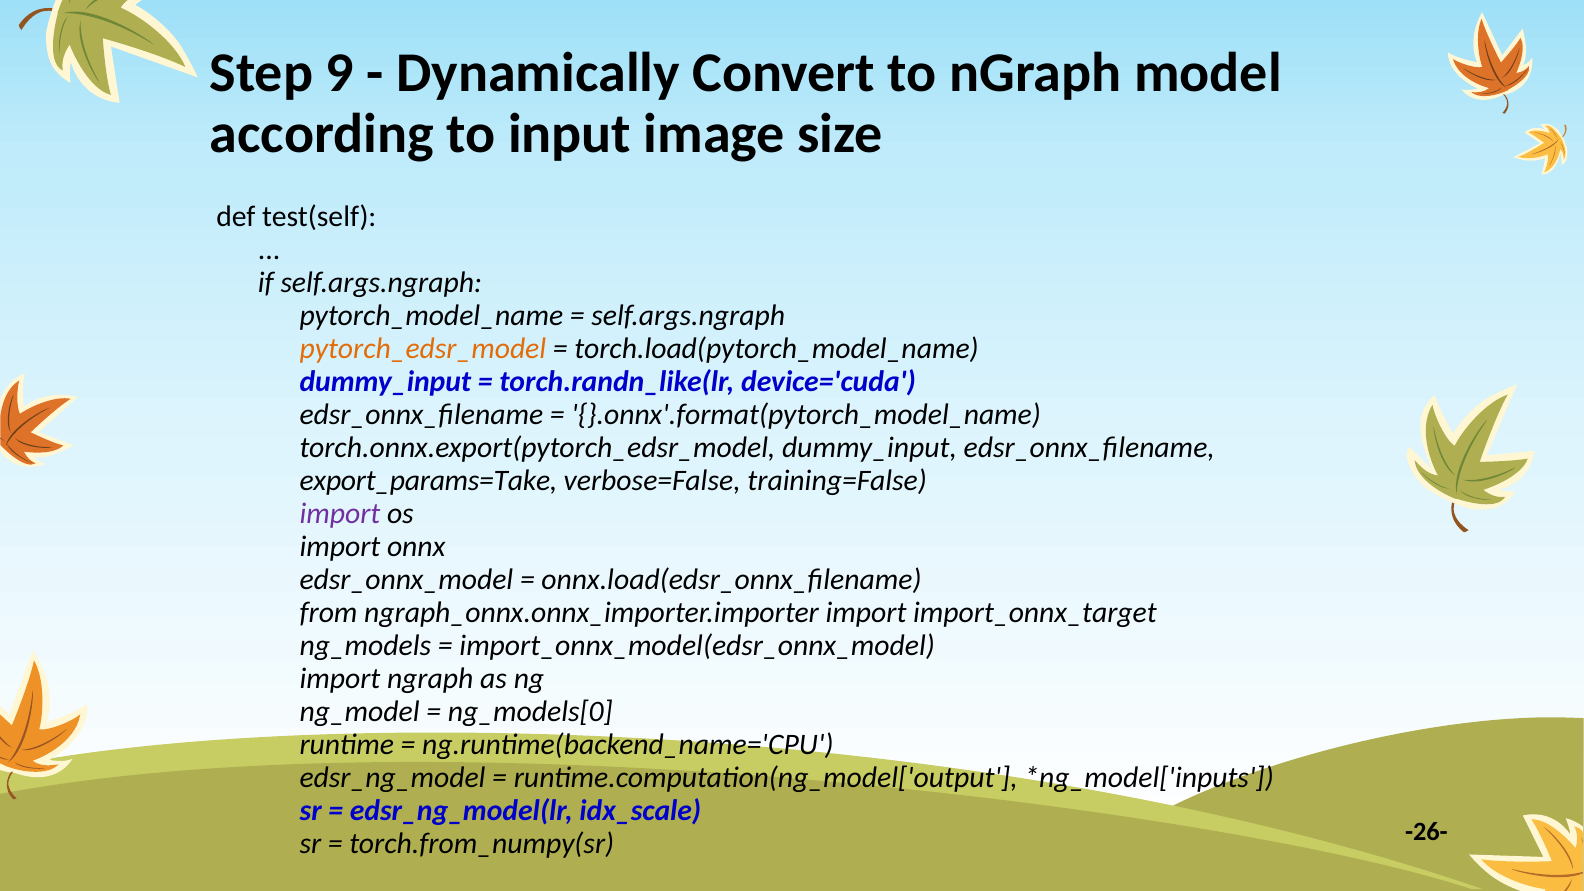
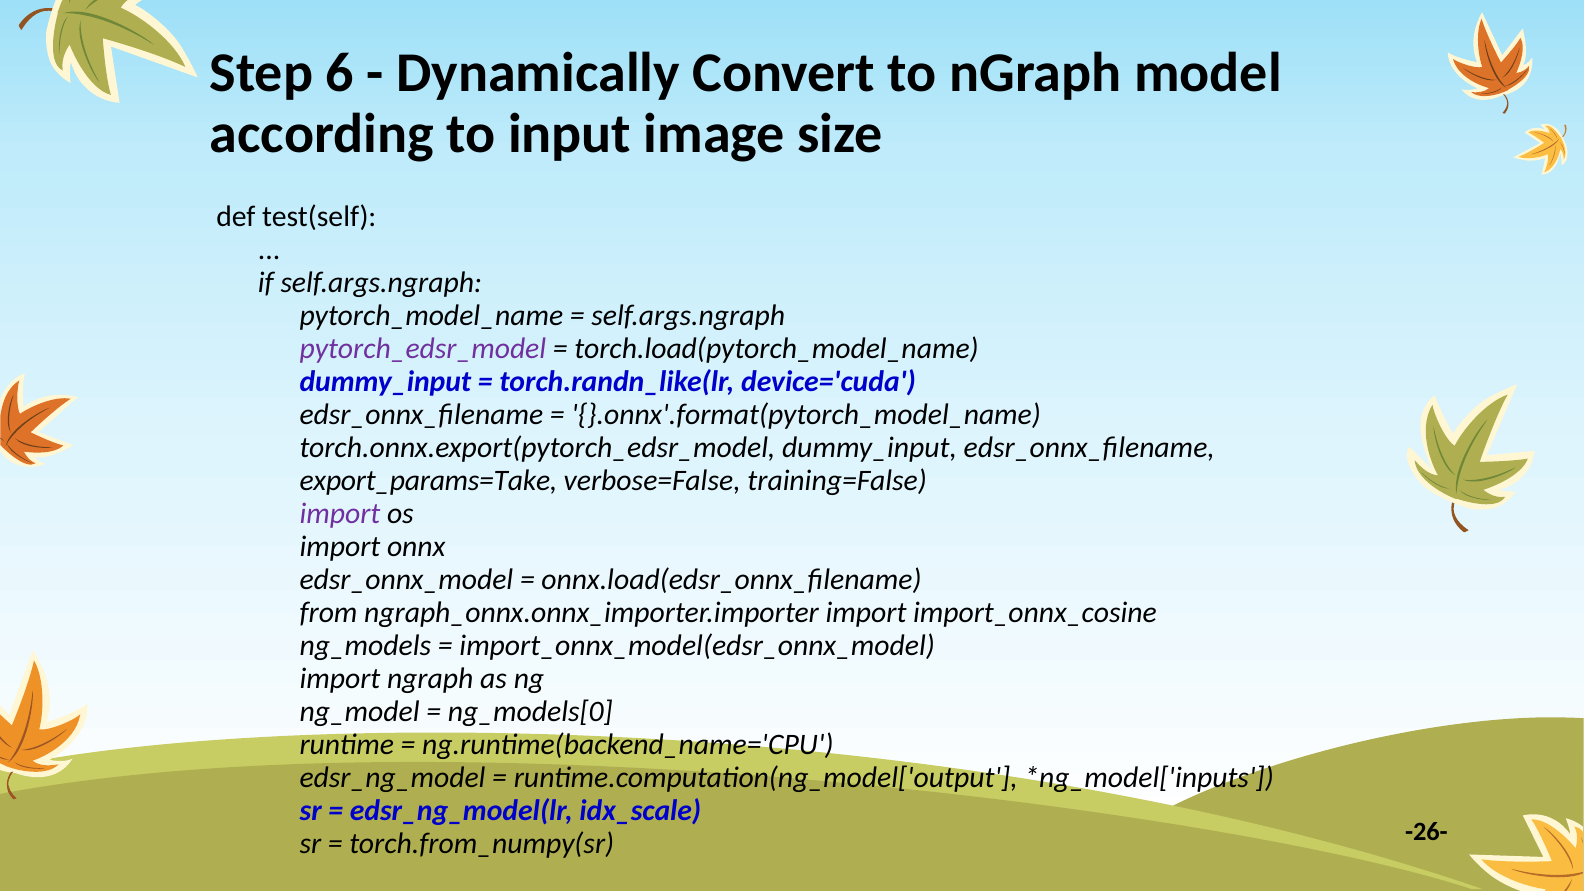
9: 9 -> 6 (340, 73)
pytorch_edsr_model colour: orange -> purple (423, 348)
import_onnx_target: import_onnx_target -> import_onnx_cosine (1035, 613)
